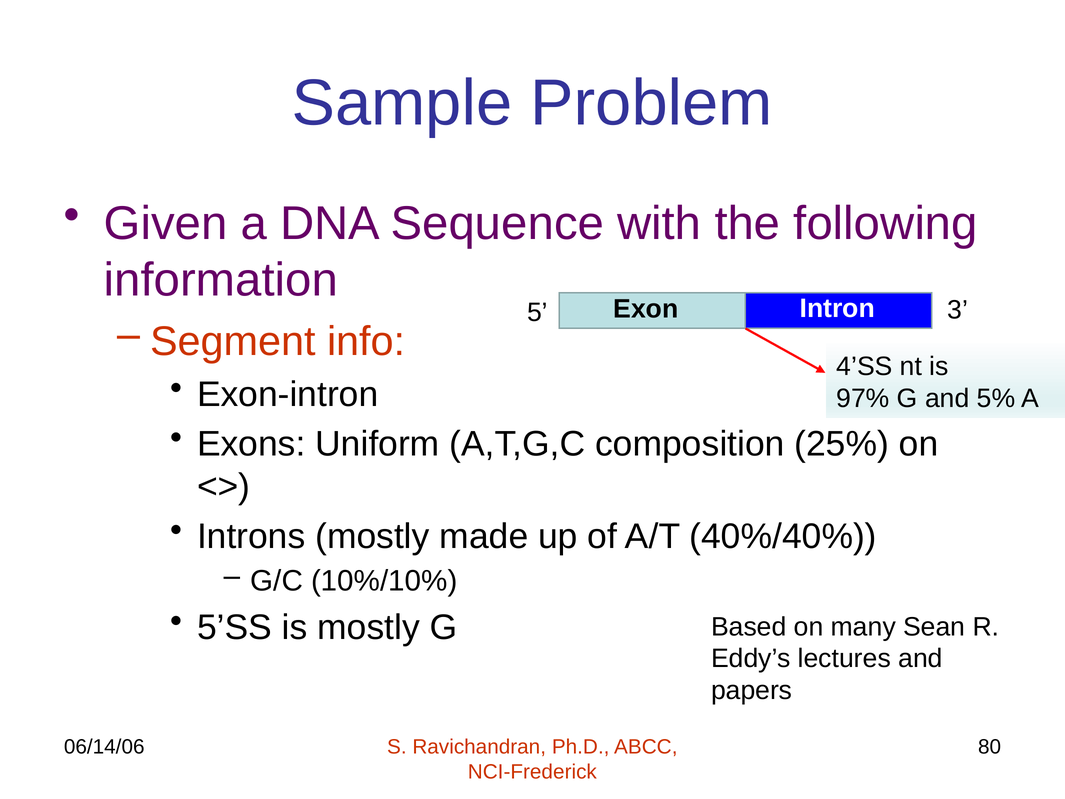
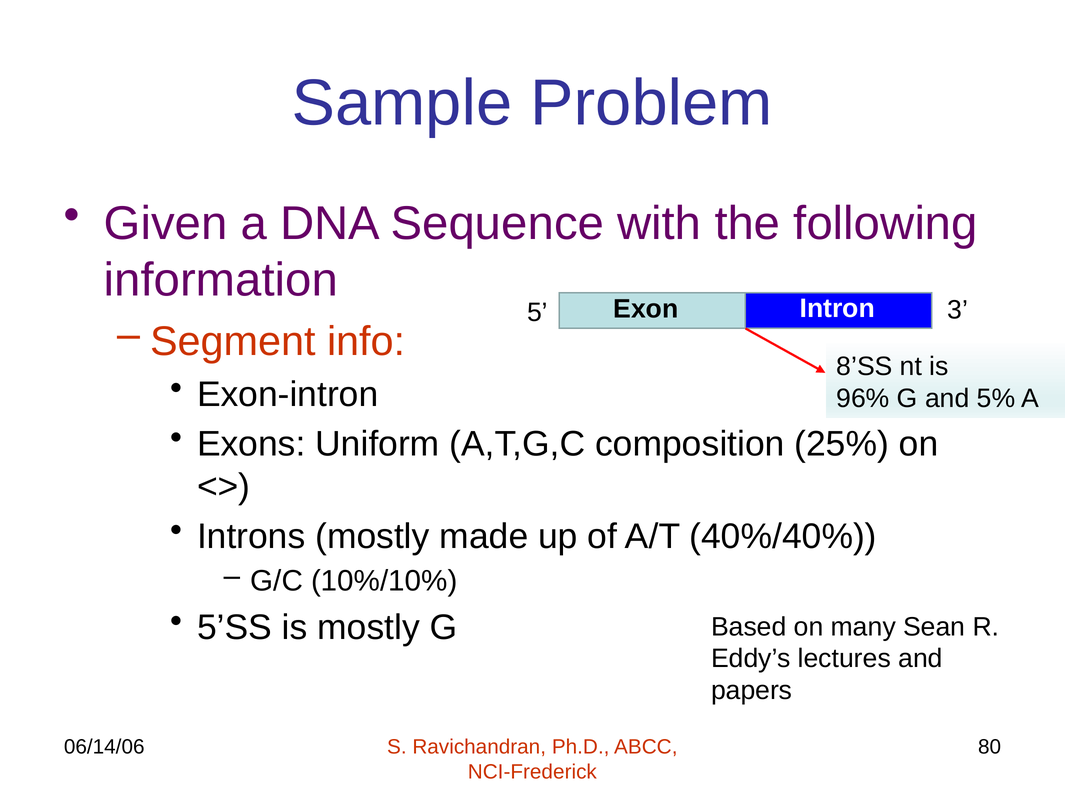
4’SS: 4’SS -> 8’SS (864, 366)
97%: 97% -> 96% (863, 398)
